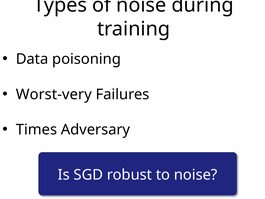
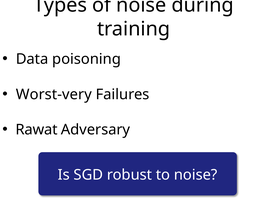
Times: Times -> Rawat (37, 130)
